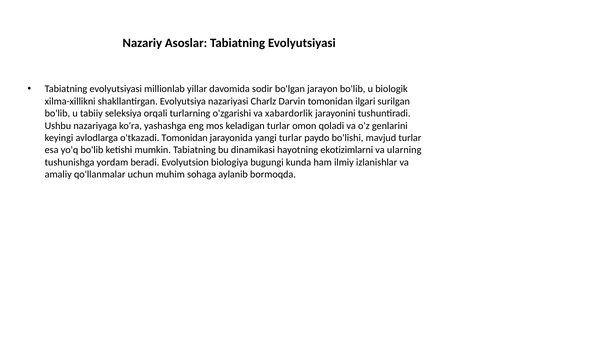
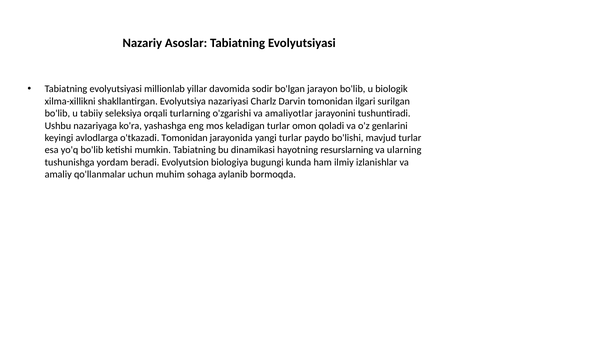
xabardorlik: xabardorlik -> amaliyotlar (289, 114)
ekotizimlarni: ekotizimlarni -> resurslarning (347, 150)
